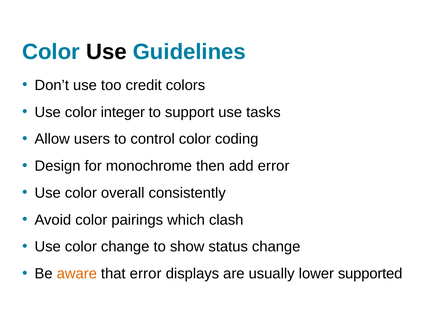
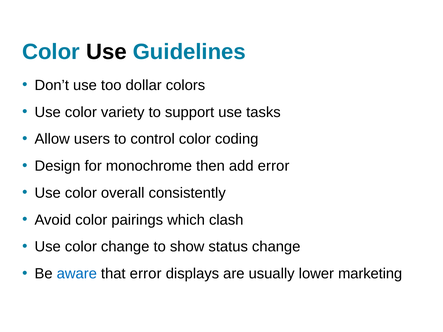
credit: credit -> dollar (144, 85)
integer: integer -> variety (123, 112)
aware colour: orange -> blue (77, 274)
supported: supported -> marketing (370, 274)
